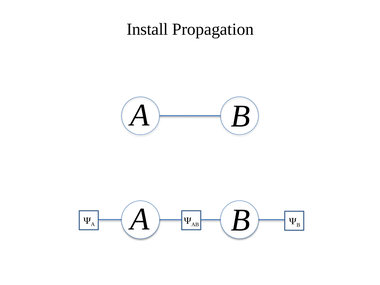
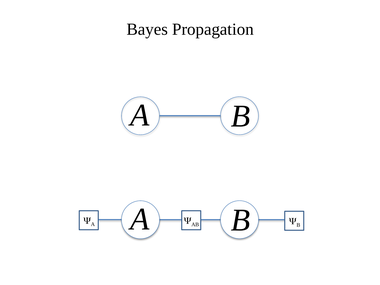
Install: Install -> Bayes (147, 29)
